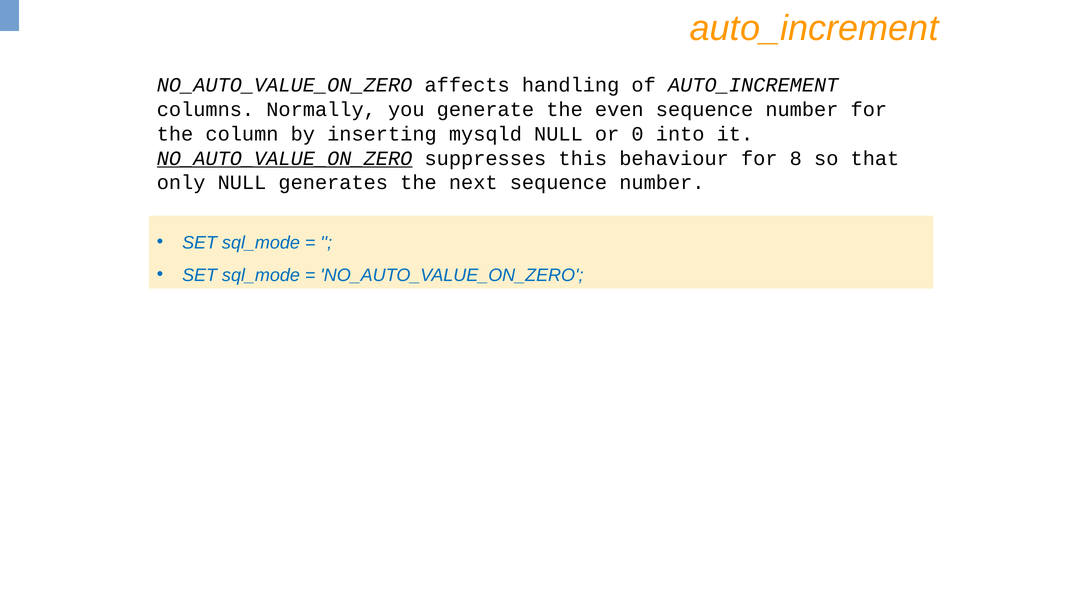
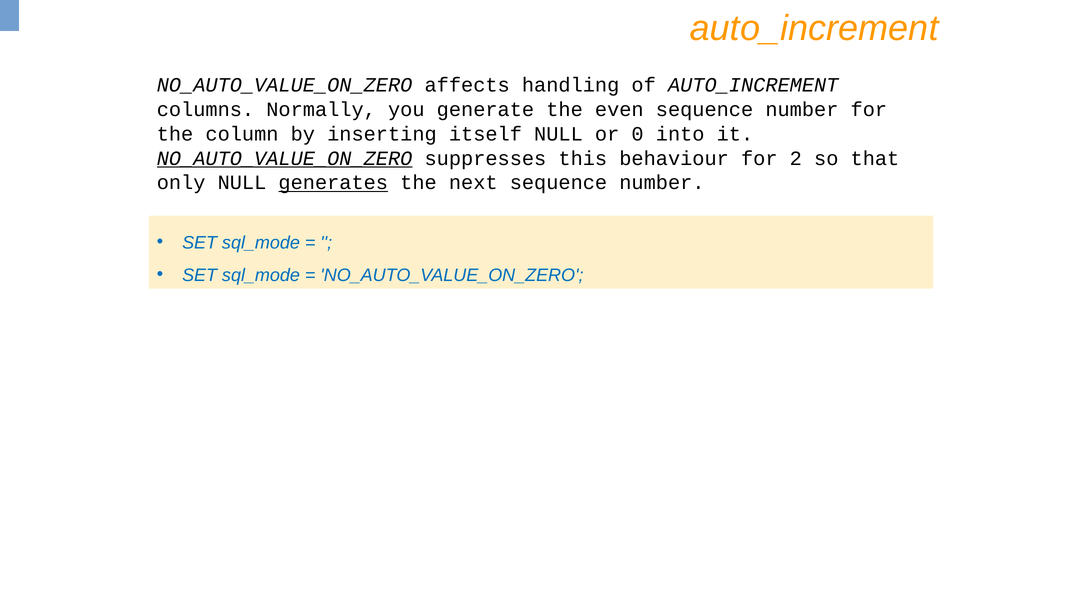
mysqld: mysqld -> itself (485, 134)
8: 8 -> 2 (796, 158)
generates underline: none -> present (333, 183)
